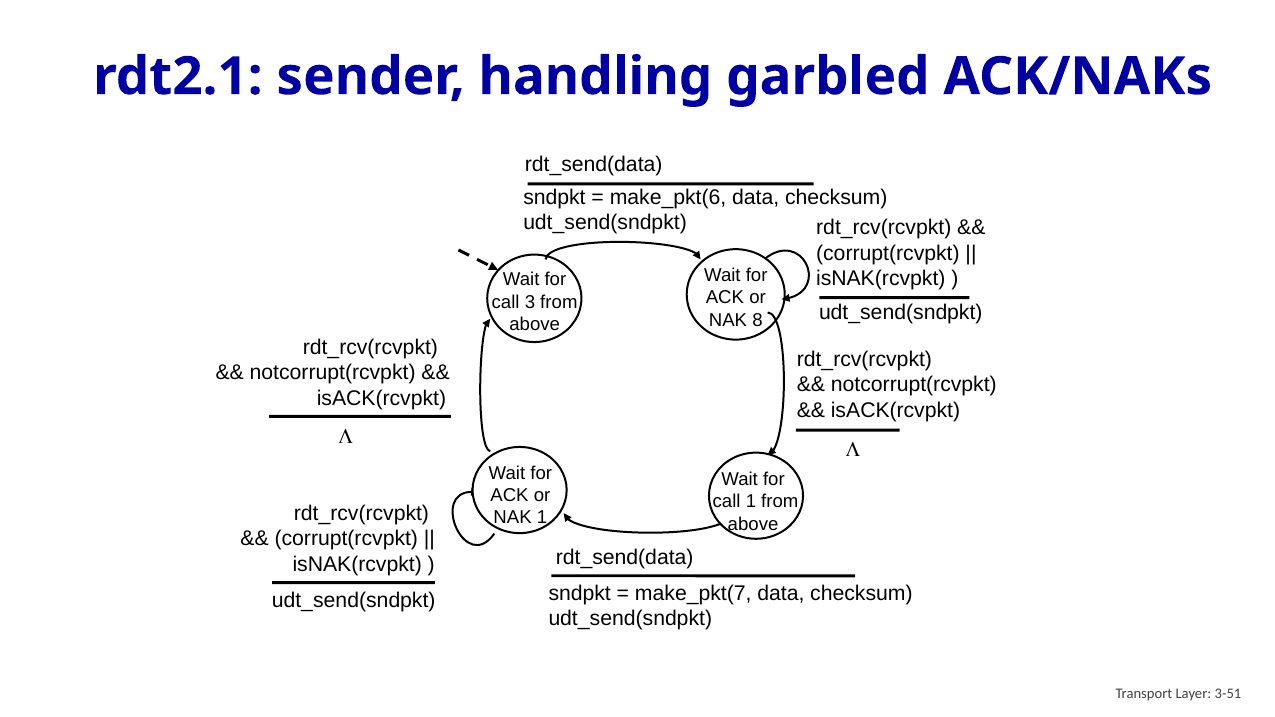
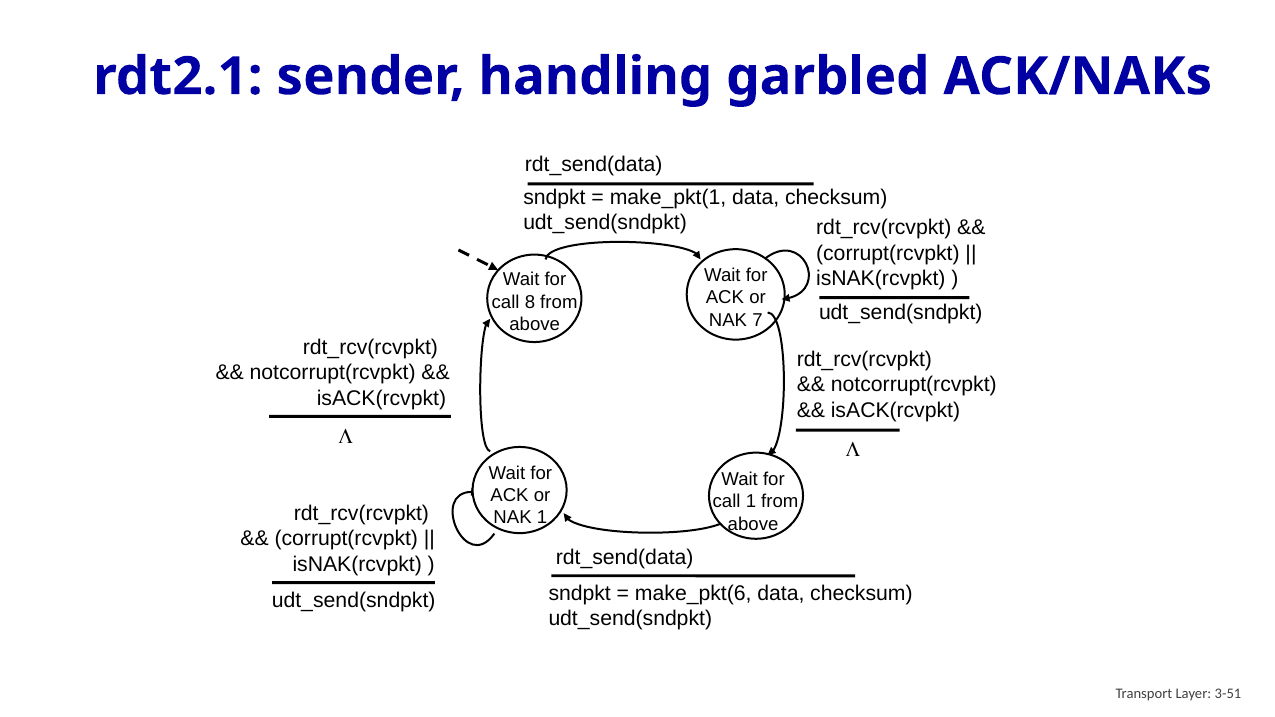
make_pkt(6: make_pkt(6 -> make_pkt(1 (668, 197)
3: 3 -> 8 (530, 302)
8: 8 -> 7 (758, 320)
make_pkt(7: make_pkt(7 -> make_pkt(6 (693, 593)
